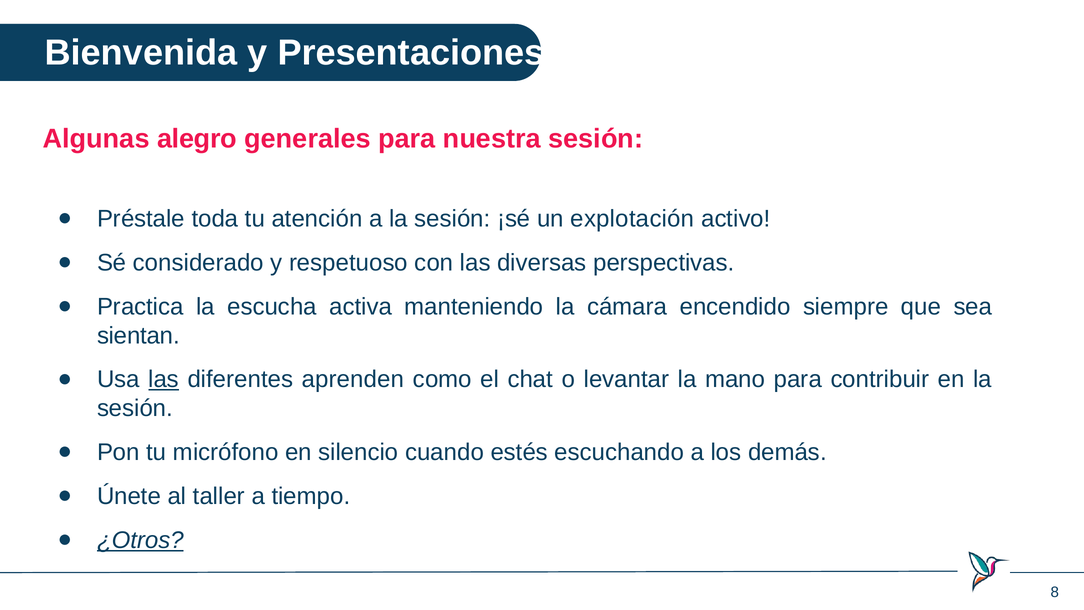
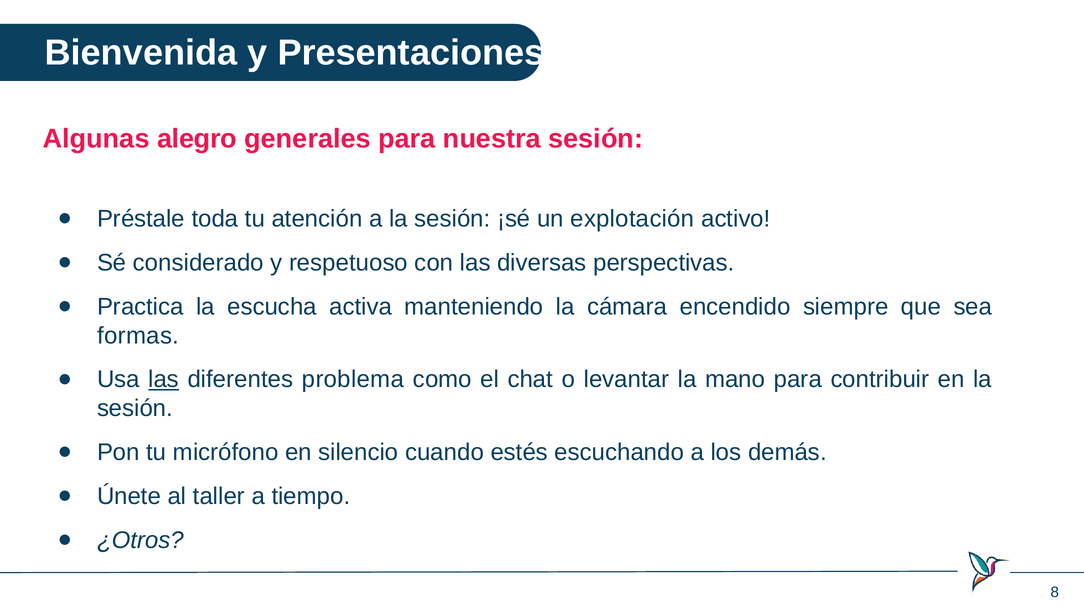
sientan: sientan -> formas (138, 335)
aprenden: aprenden -> problema (353, 379)
¿Otros underline: present -> none (140, 540)
